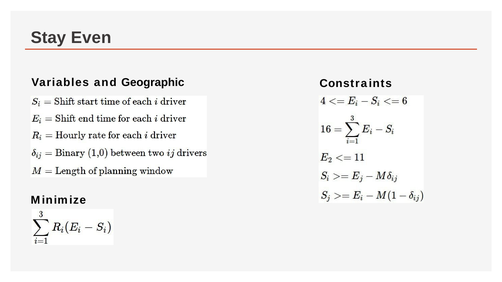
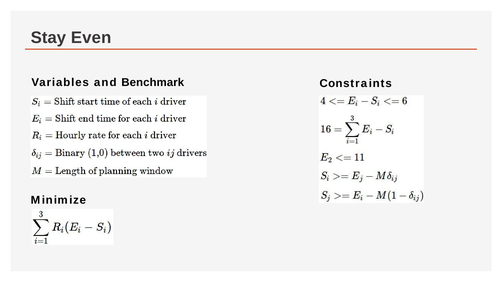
Geographic: Geographic -> Benchmark (153, 82)
